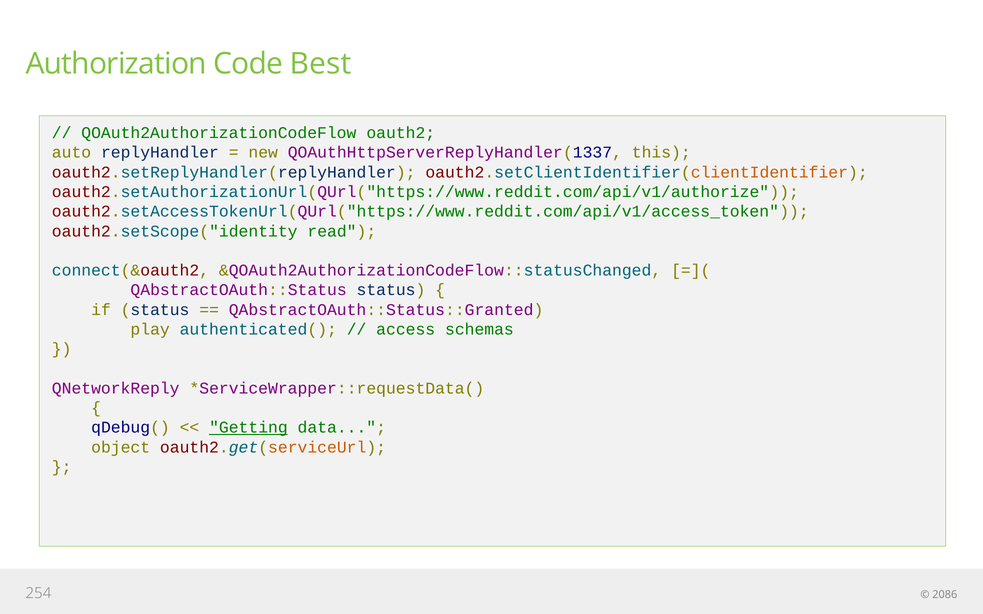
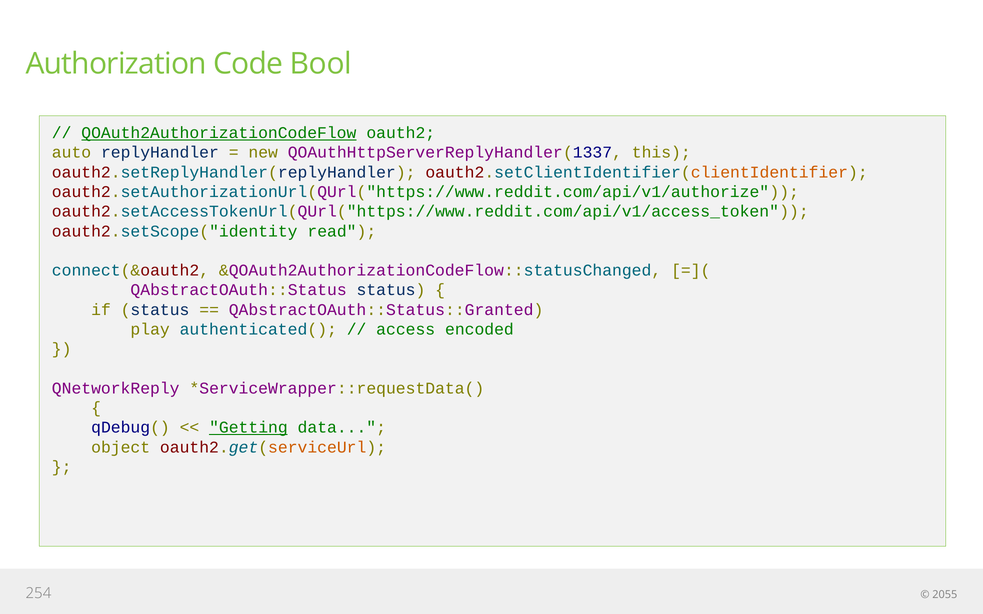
Best: Best -> Bool (321, 64)
QOAuth2AuthorizationCodeFlow underline: none -> present (219, 133)
schemas: schemas -> encoded (479, 330)
2086: 2086 -> 2055 (945, 595)
